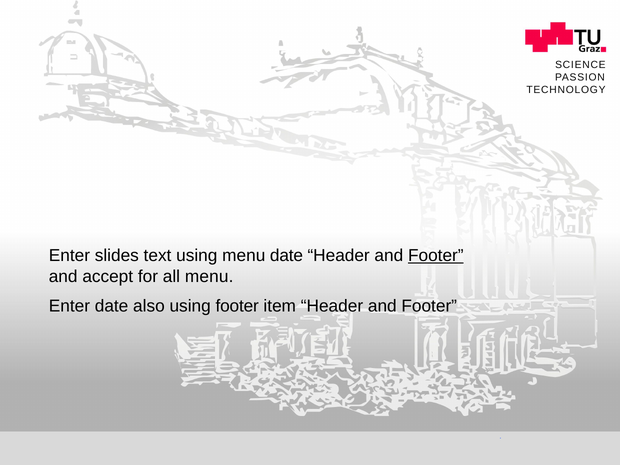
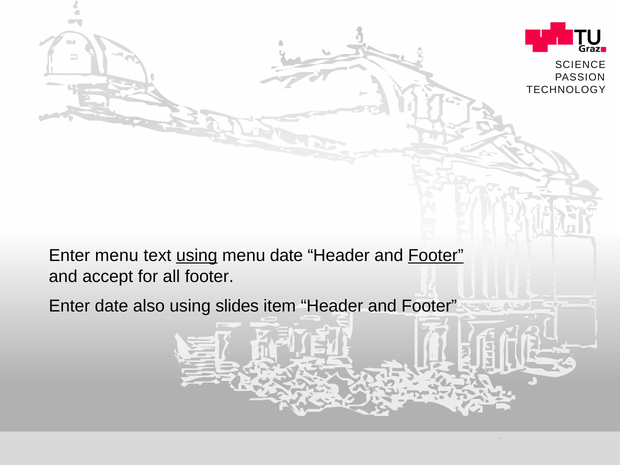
Enter slides: slides -> menu (117, 256)
using underline: none -> present (197, 256)
all menu: menu -> footer (209, 276)
using footer: footer -> slides (237, 306)
